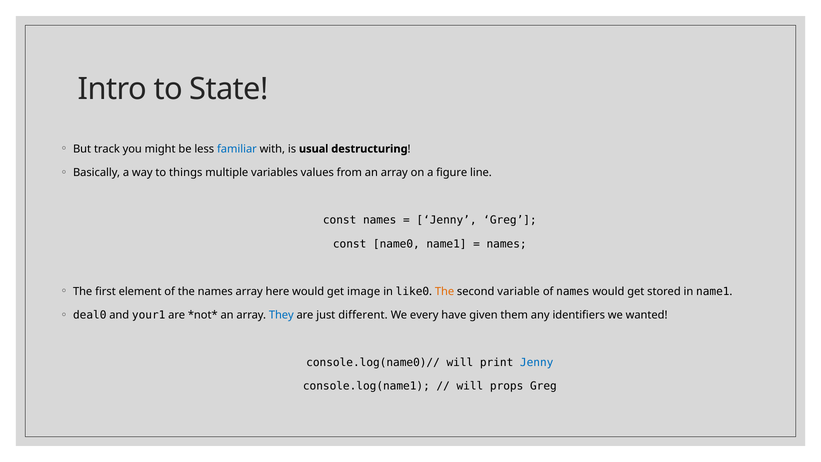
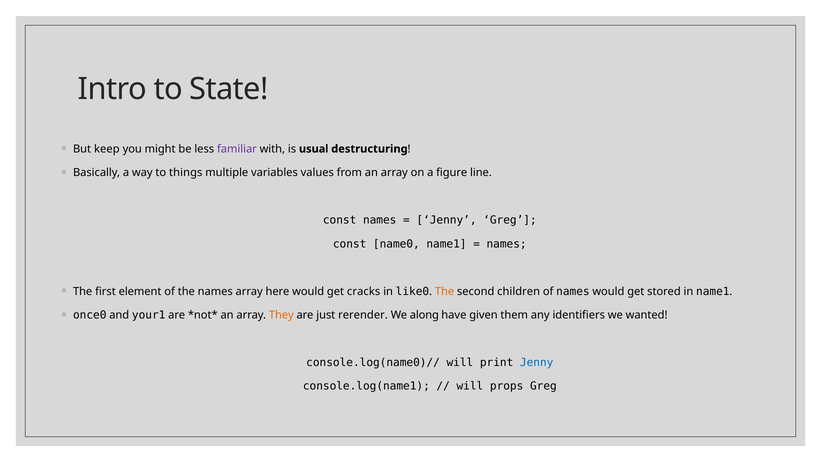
track: track -> keep (107, 149)
familiar colour: blue -> purple (237, 149)
image: image -> cracks (364, 291)
variable: variable -> children (519, 291)
deal0: deal0 -> once0 (90, 315)
They colour: blue -> orange (281, 315)
different: different -> rerender (363, 315)
every: every -> along (424, 315)
